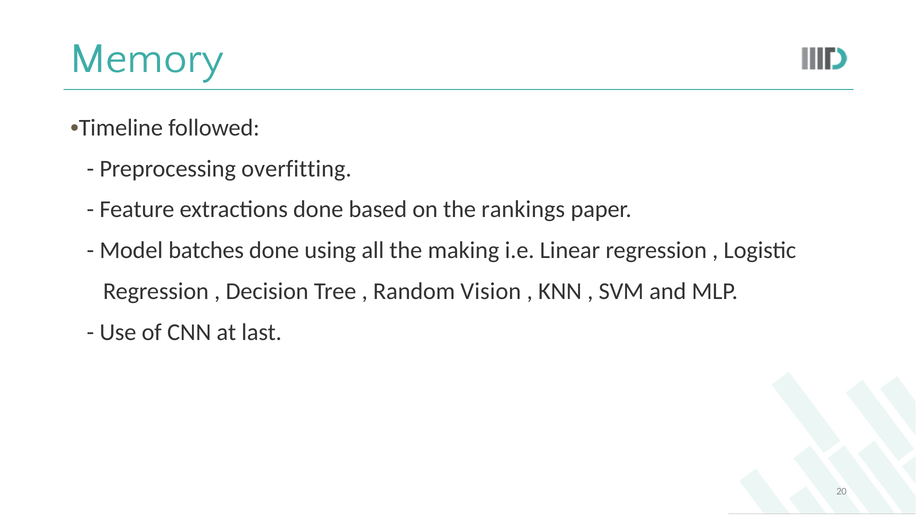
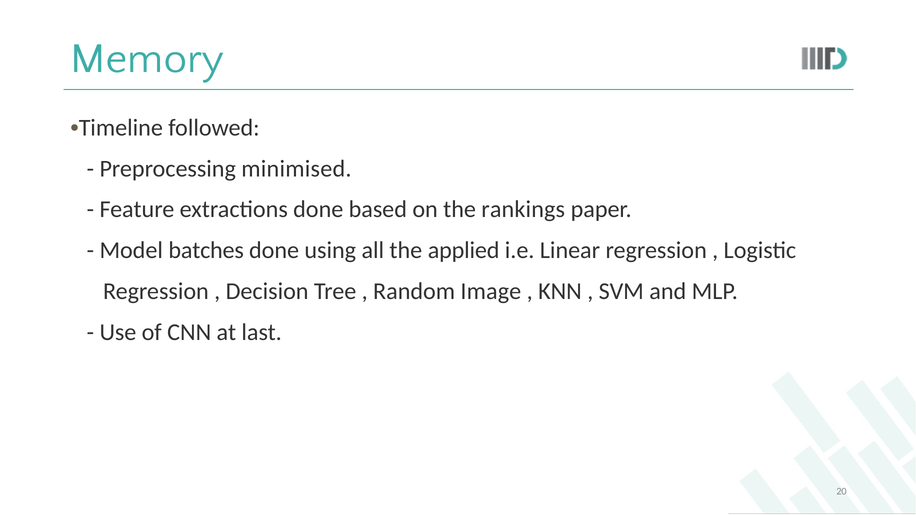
overfitting: overfitting -> minimised (296, 169)
making: making -> applied (464, 251)
Vision: Vision -> Image (491, 292)
